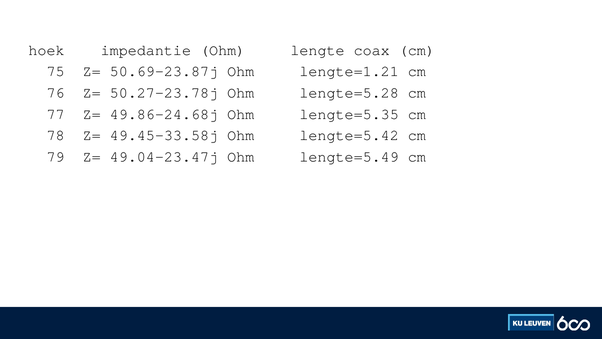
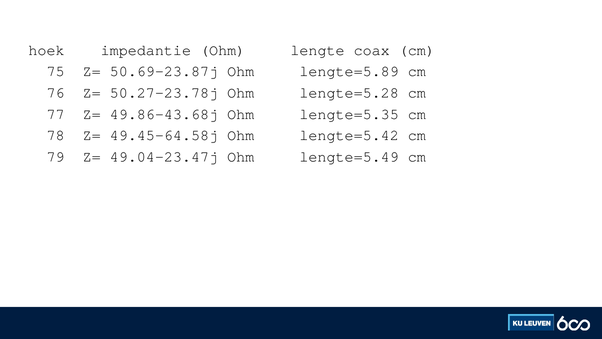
lengte=1.21: lengte=1.21 -> lengte=5.89 (349, 71)
49.86-24.68j: 49.86-24.68j -> 49.86-43.68j (164, 114)
49.45-33.58j: 49.45-33.58j -> 49.45-64.58j (164, 135)
